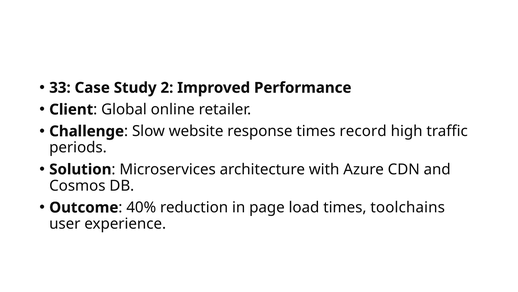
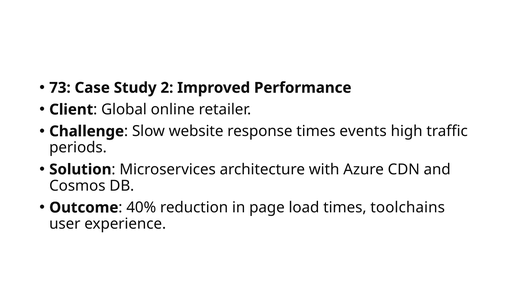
33: 33 -> 73 (60, 88)
record: record -> events (363, 131)
